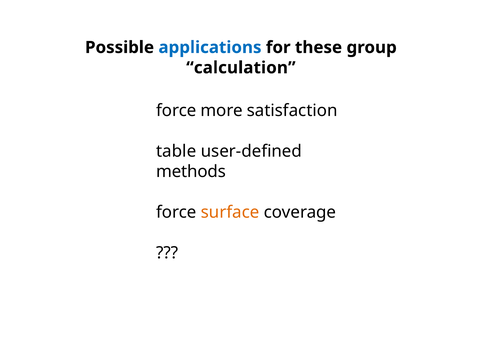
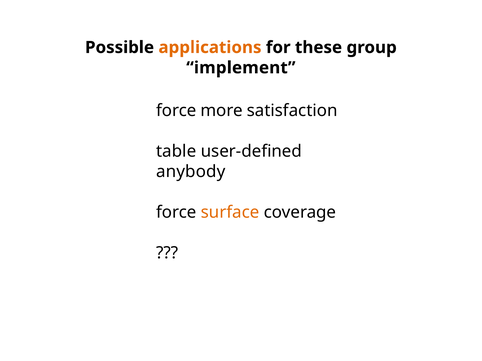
applications colour: blue -> orange (210, 47)
calculation: calculation -> implement (241, 68)
methods: methods -> anybody (191, 172)
